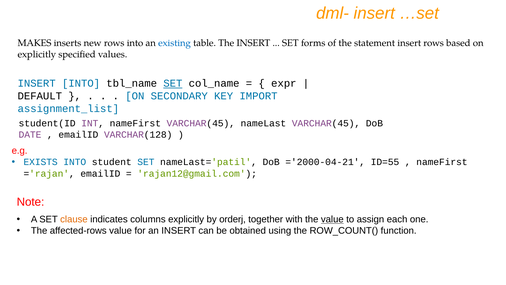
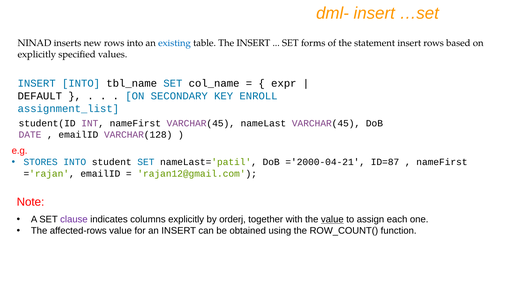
MAKES: MAKES -> NINAD (34, 43)
SET underline: present -> none (173, 83)
IMPORT: IMPORT -> ENROLL (259, 96)
EXISTS: EXISTS -> STORES (41, 162)
ID=55: ID=55 -> ID=87 (385, 162)
clause colour: orange -> purple (74, 219)
